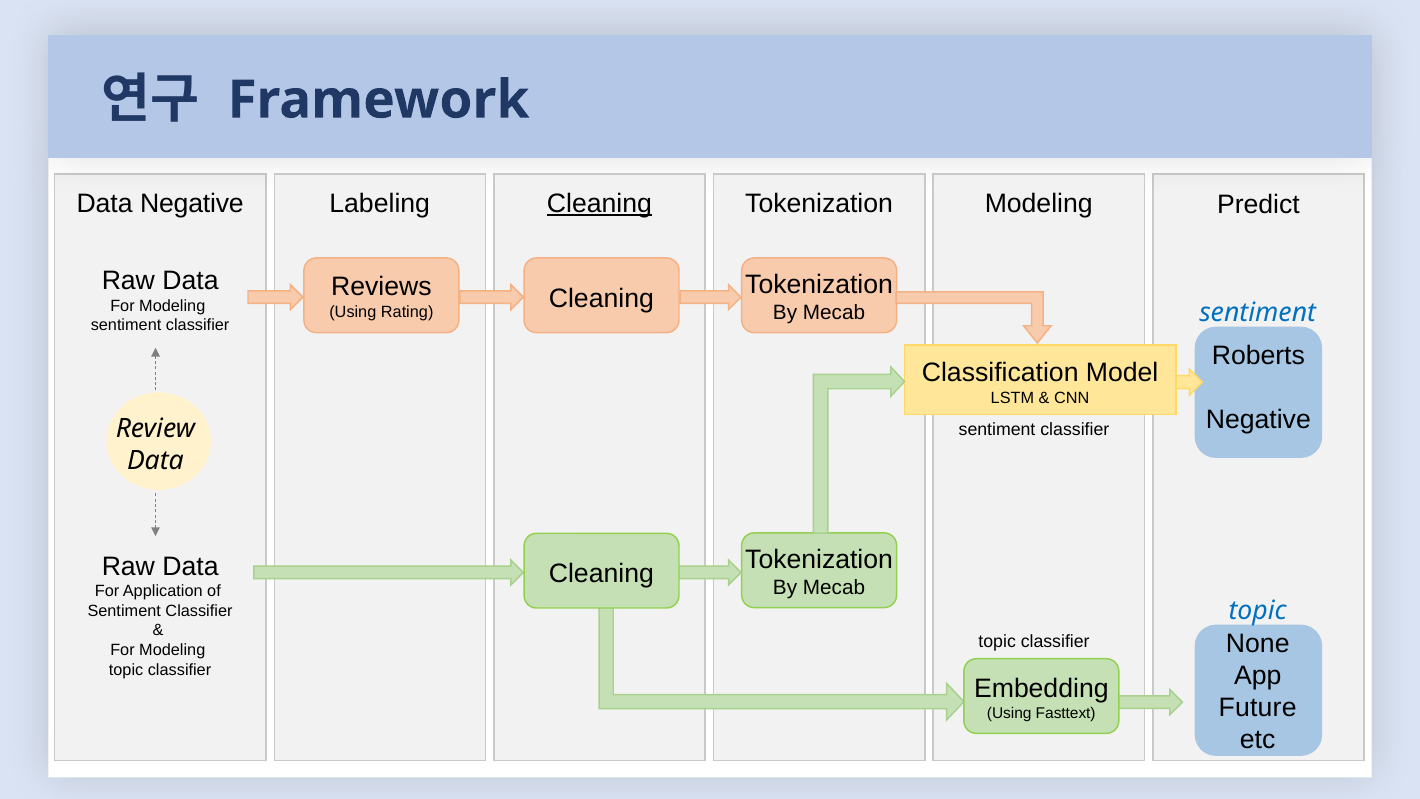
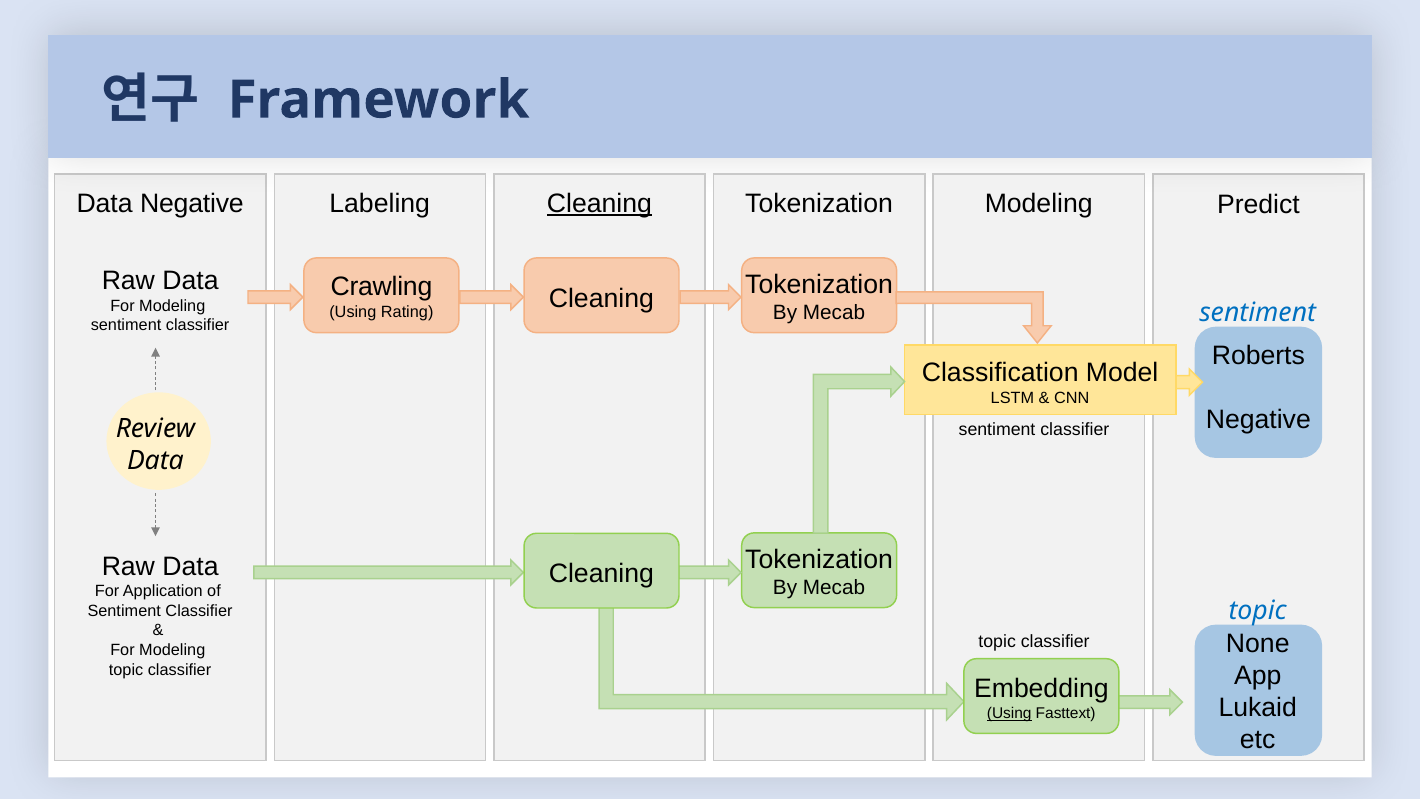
Reviews: Reviews -> Crawling (381, 287)
Future: Future -> Lukaid (1258, 708)
Using underline: none -> present (1009, 713)
